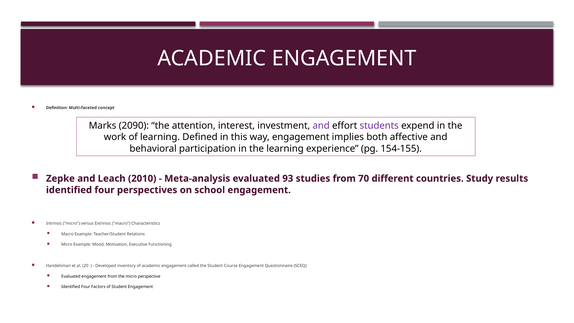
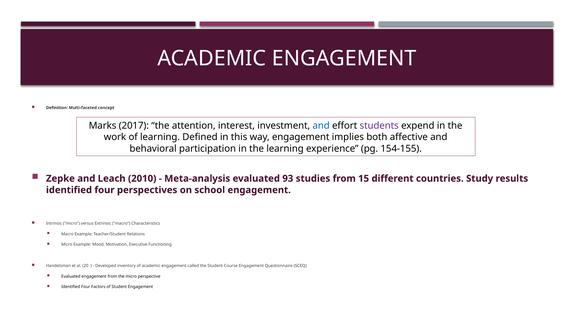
2090: 2090 -> 2017 (134, 126)
and colour: purple -> blue (321, 126)
70: 70 -> 15 (364, 178)
